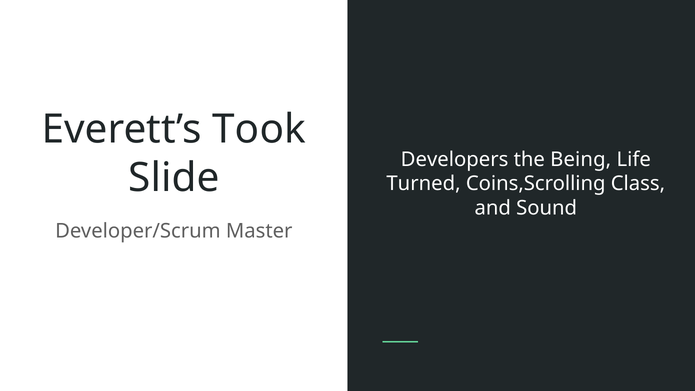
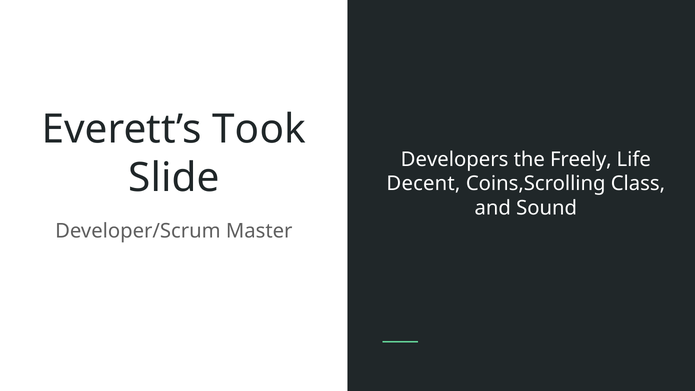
Being: Being -> Freely (581, 159)
Turned: Turned -> Decent (423, 184)
